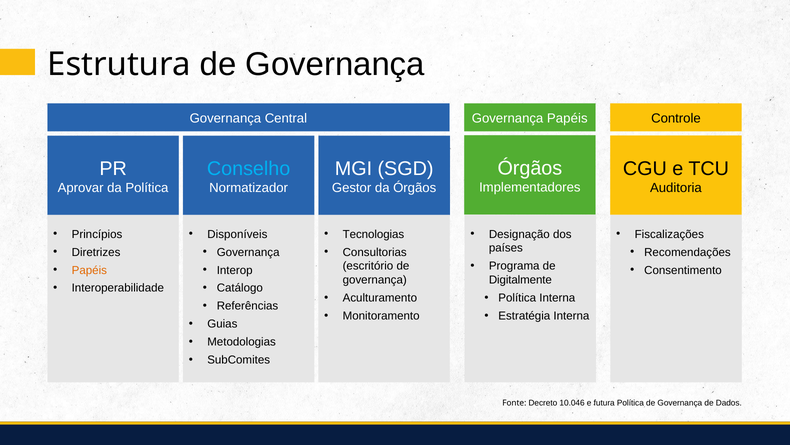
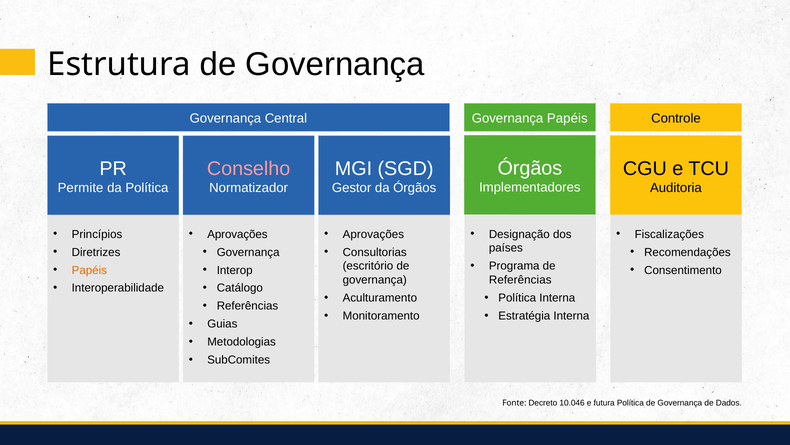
Conselho colour: light blue -> pink (249, 169)
Aprovar: Aprovar -> Permite (81, 188)
Disponíveis: Disponíveis -> Aprovações (237, 234)
Tecnologias: Tecnologias -> Aprovações (373, 234)
Digitalmente: Digitalmente -> Referências (520, 280)
